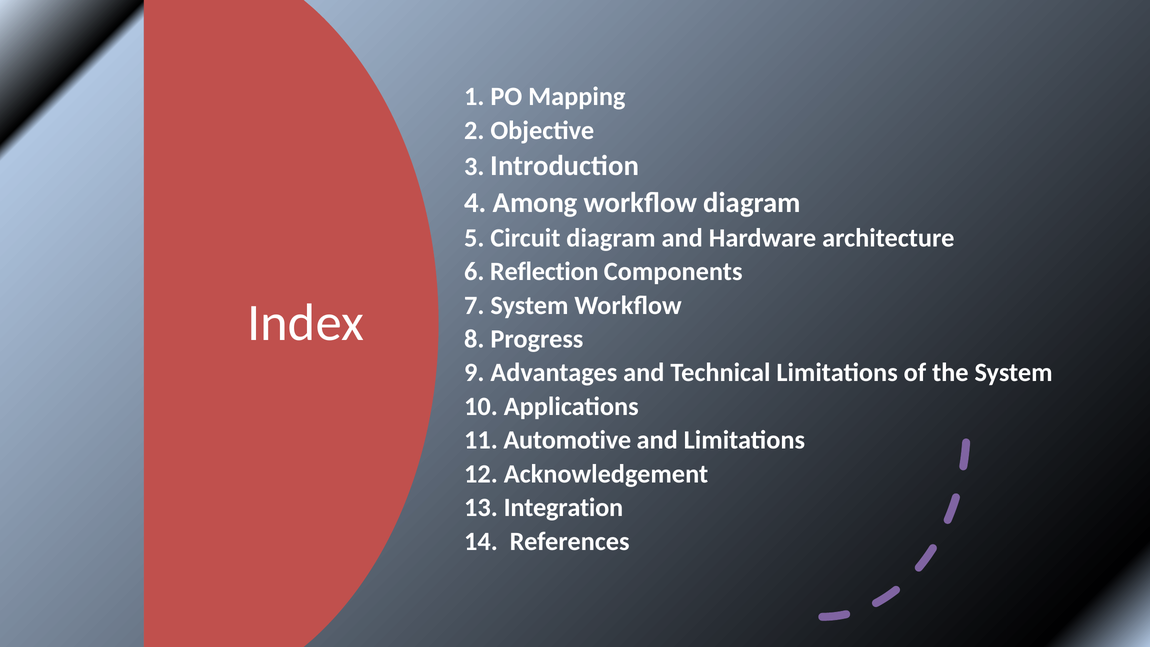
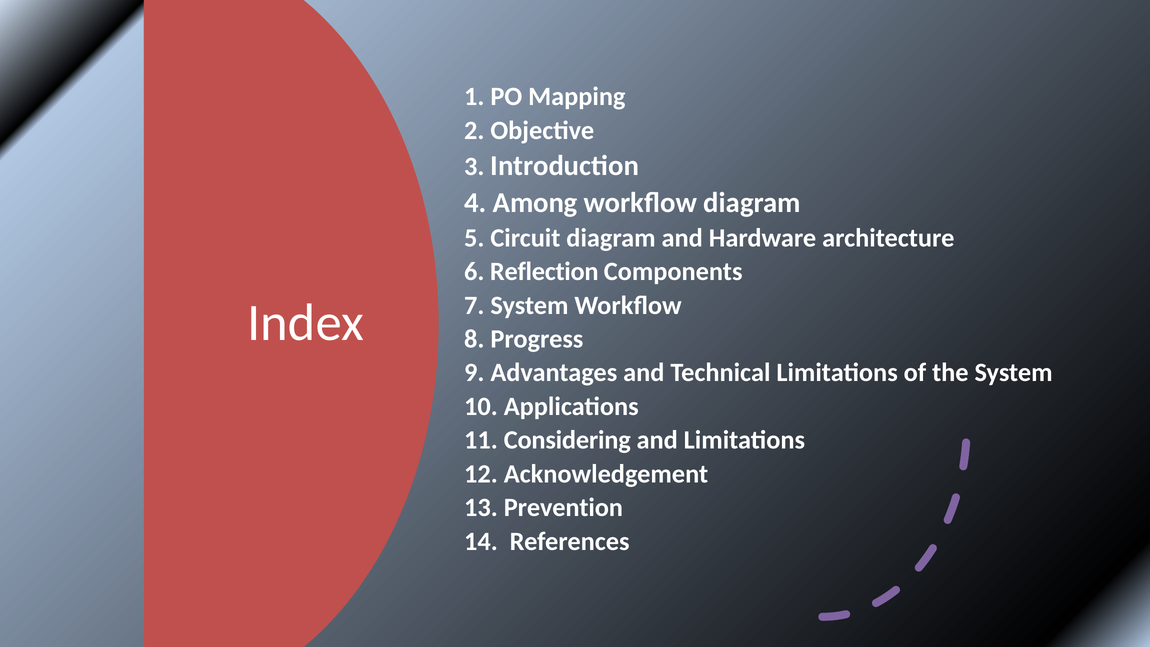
Automotive: Automotive -> Considering (567, 440)
Integration: Integration -> Prevention (563, 508)
